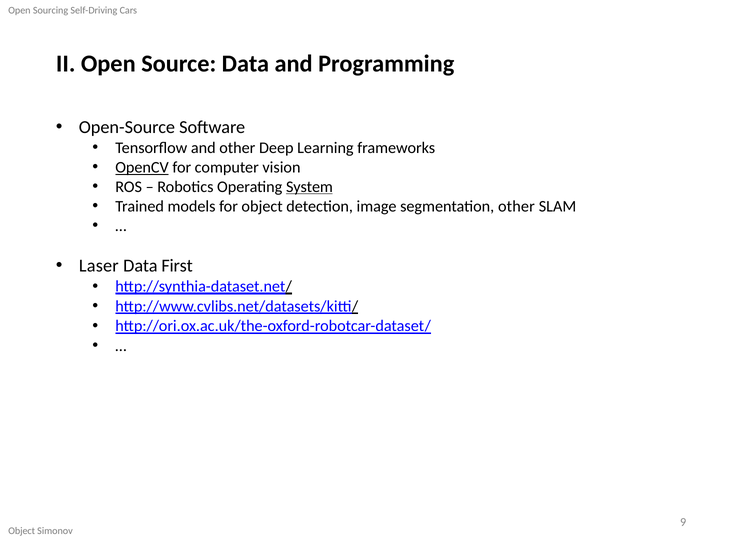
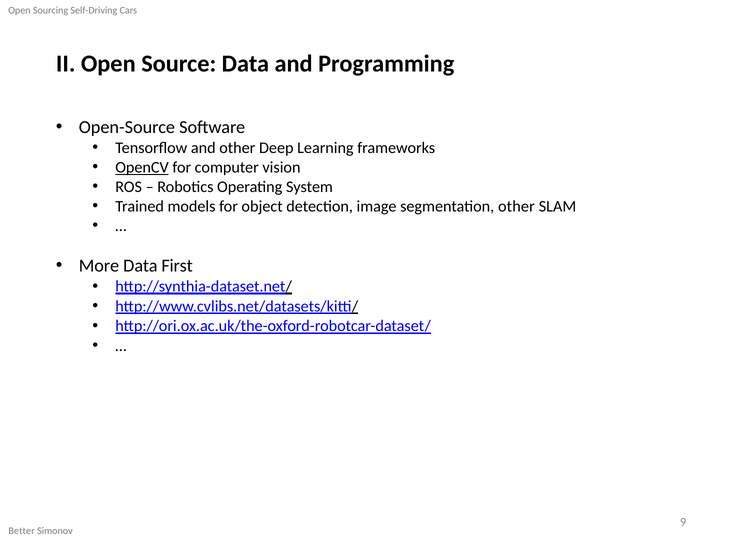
System underline: present -> none (309, 187)
Laser: Laser -> More (99, 266)
Object: Object -> Better (22, 531)
